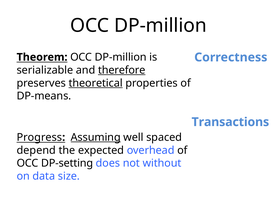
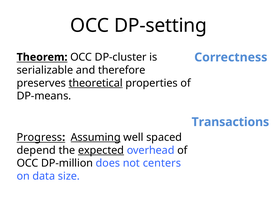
DP-million: DP-million -> DP-setting (161, 26)
Theorem OCC DP-million: DP-million -> DP-cluster (121, 57)
therefore underline: present -> none (122, 70)
expected underline: none -> present (101, 150)
DP-setting: DP-setting -> DP-million (67, 163)
without: without -> centers (162, 163)
